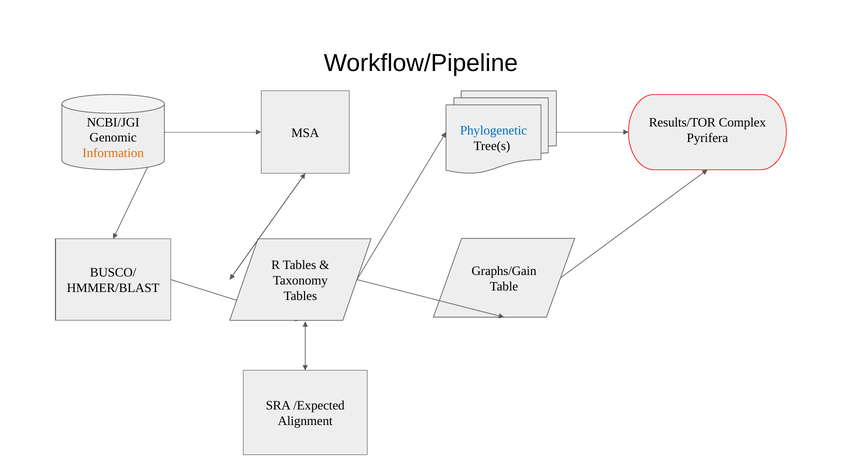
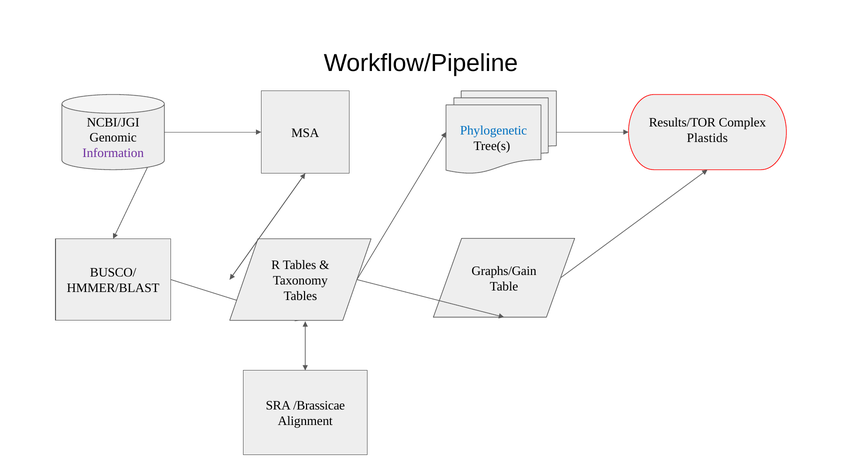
Pyrifera: Pyrifera -> Plastids (707, 138)
Information colour: orange -> purple (113, 153)
/Expected: /Expected -> /Brassicae (319, 406)
